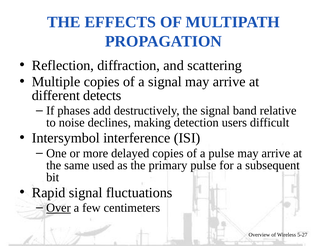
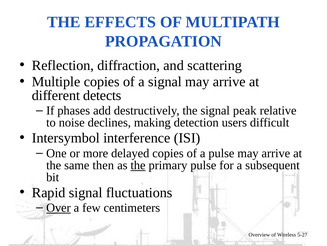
band: band -> peak (245, 110)
used: used -> then (103, 165)
the underline: none -> present (138, 165)
